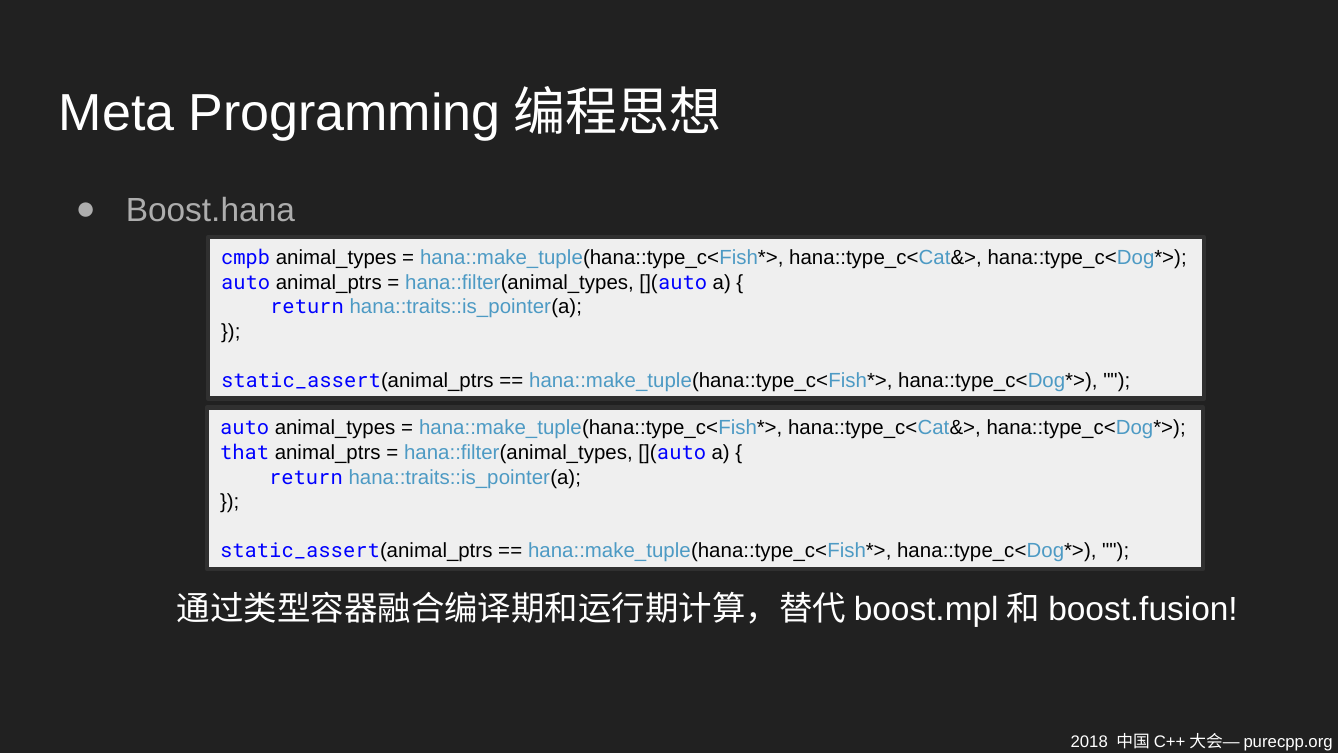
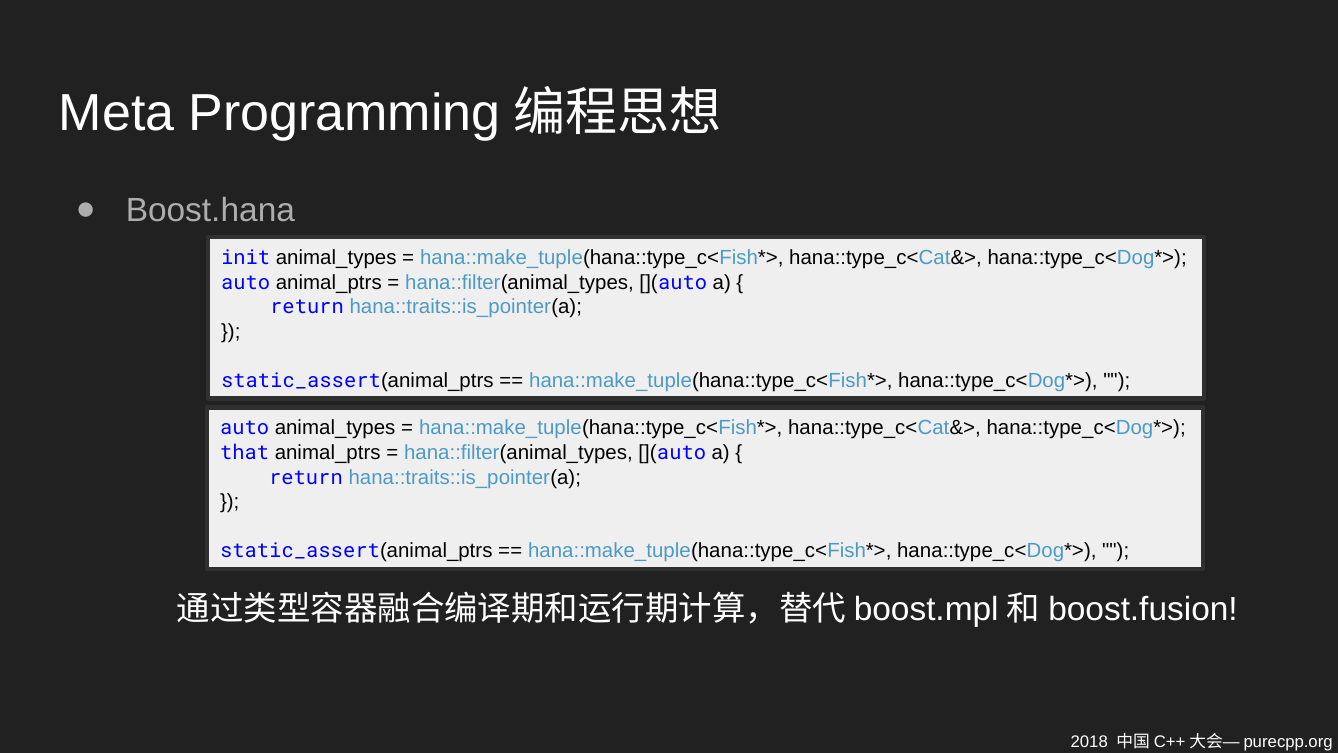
cmpb: cmpb -> init (246, 258)
